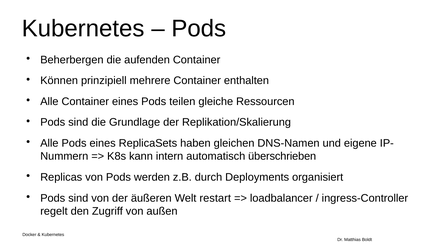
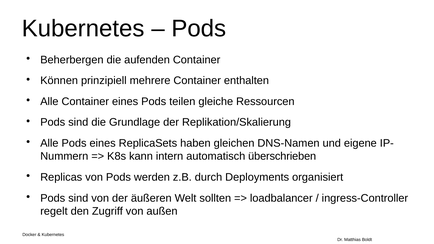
restart: restart -> sollten (215, 198)
